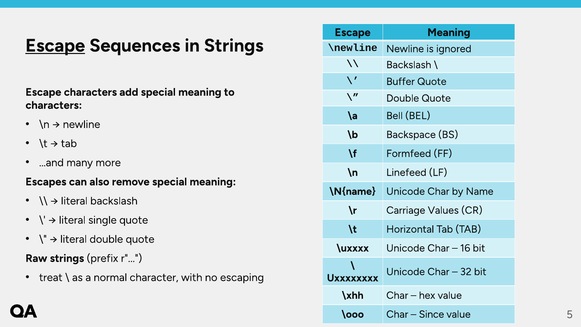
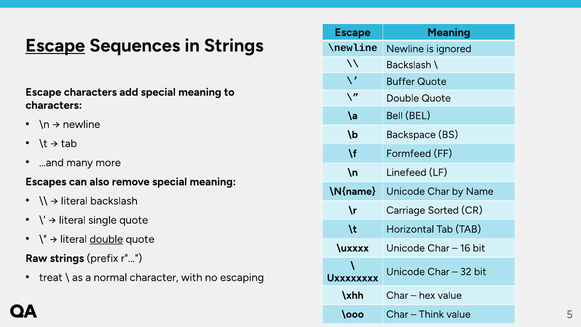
Values: Values -> Sorted (443, 210)
double underline: none -> present (106, 239)
Since: Since -> Think (431, 314)
